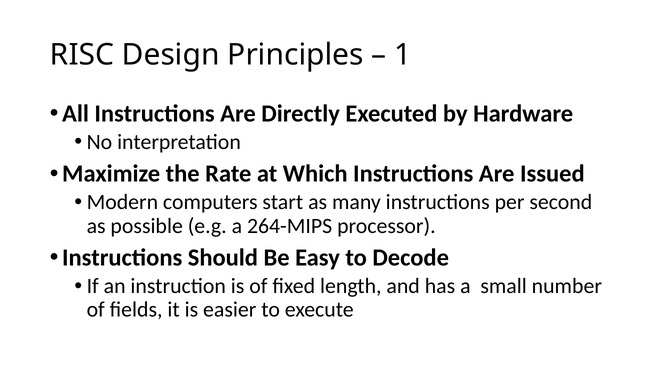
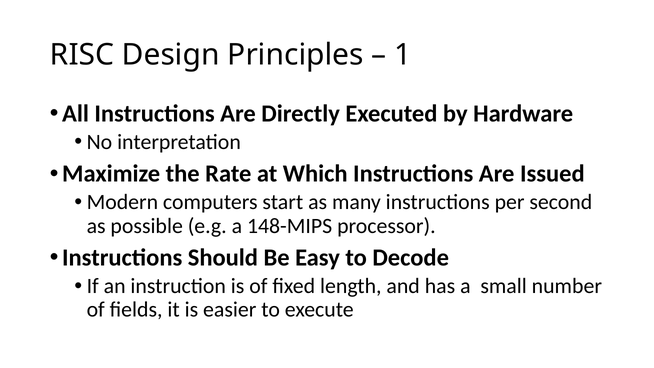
264-MIPS: 264-MIPS -> 148-MIPS (290, 226)
